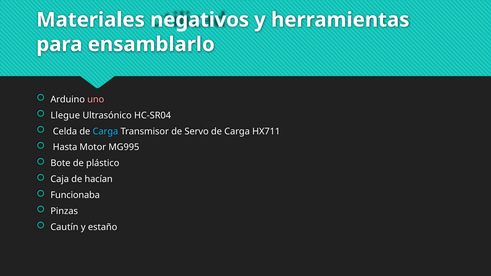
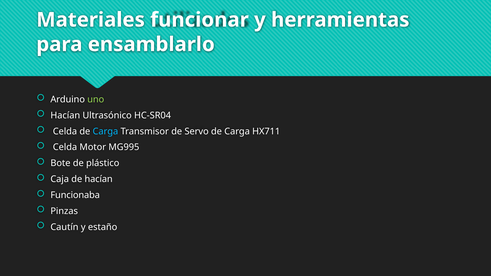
negativos: negativos -> funcionar (199, 20)
uno colour: pink -> light green (96, 100)
Llegue: Llegue -> Hacían (65, 115)
Hasta: Hasta -> Celda (65, 147)
